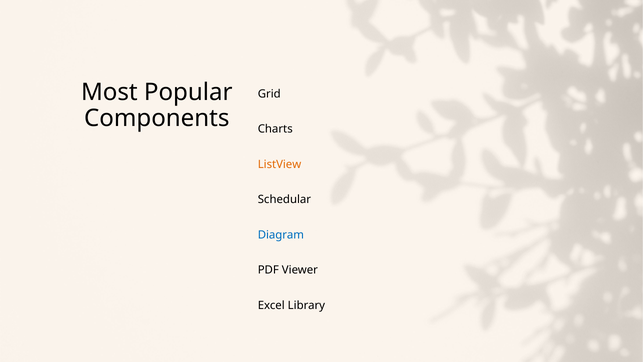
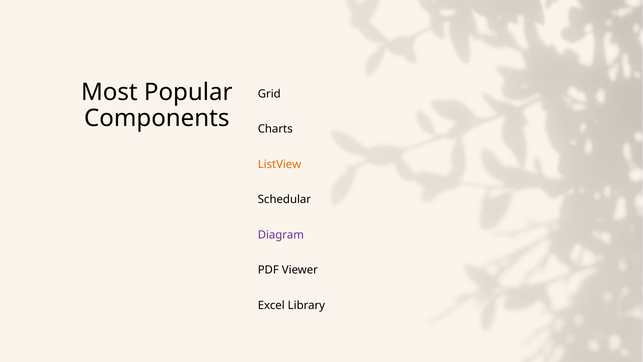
Diagram colour: blue -> purple (281, 235)
